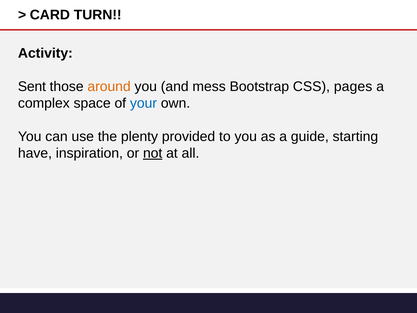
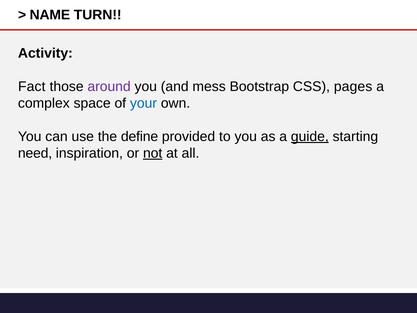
CARD: CARD -> NAME (50, 15)
Sent: Sent -> Fact (32, 86)
around colour: orange -> purple (109, 86)
plenty: plenty -> define (140, 136)
guide underline: none -> present (310, 136)
have: have -> need (35, 153)
